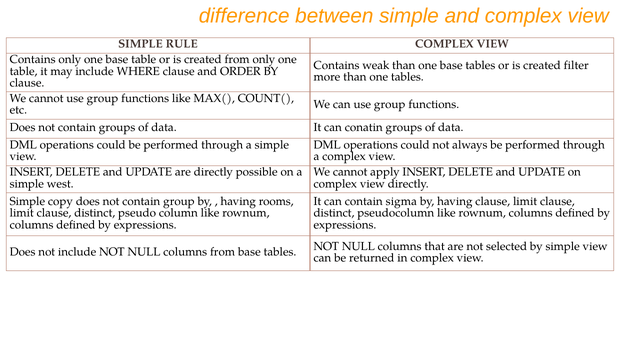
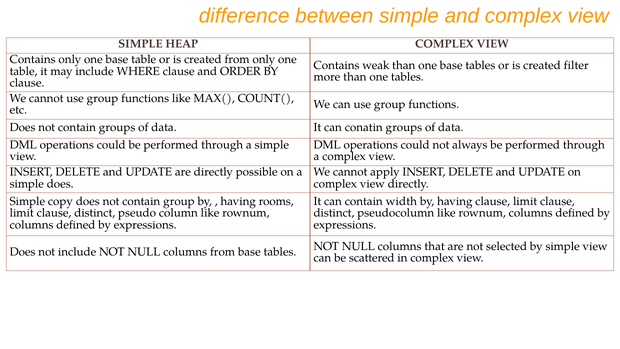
RULE: RULE -> HEAP (182, 44)
simple west: west -> does (60, 184)
sigma: sigma -> width (401, 201)
returned: returned -> scattered (372, 258)
